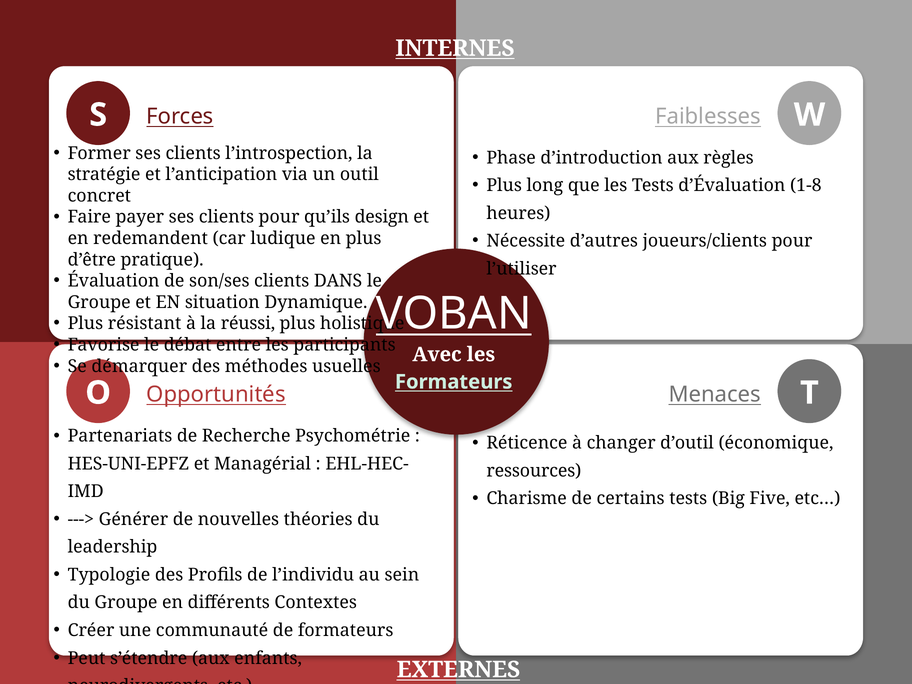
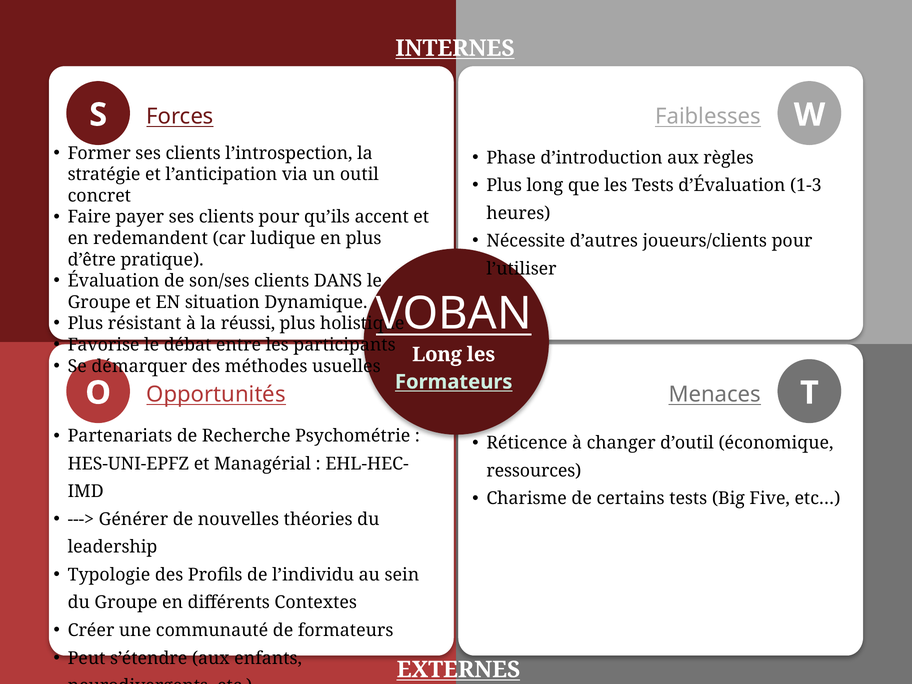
1-8: 1-8 -> 1-3 (806, 186)
design: design -> accent (382, 217)
Avec: Avec -> Long (437, 355)
